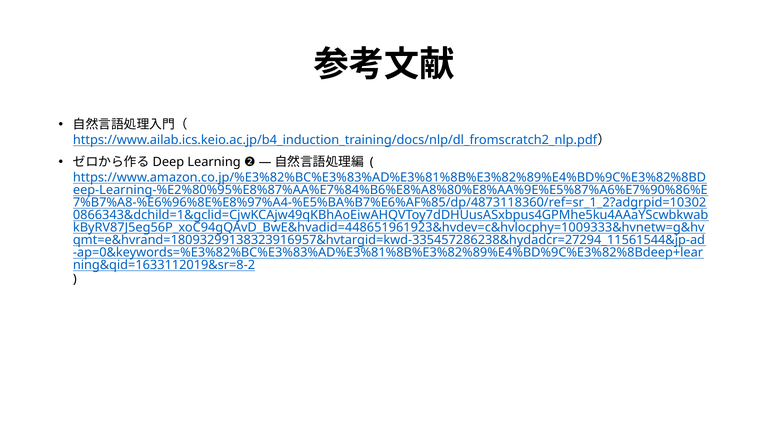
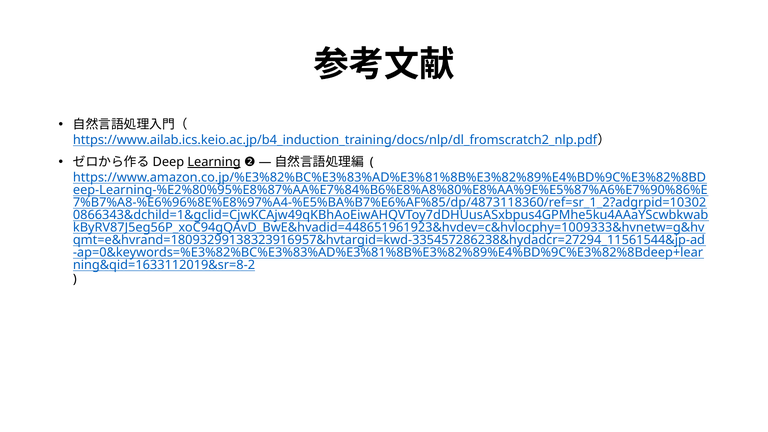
Learning underline: none -> present (214, 162)
